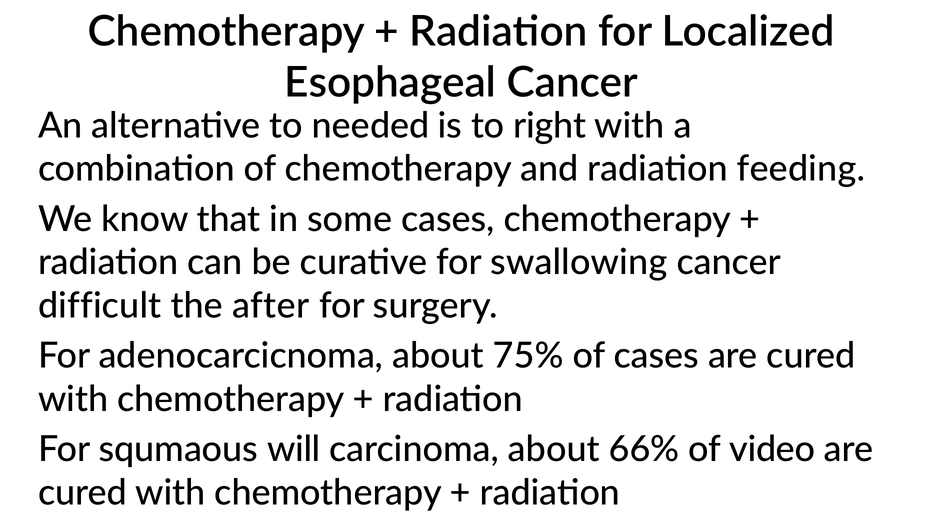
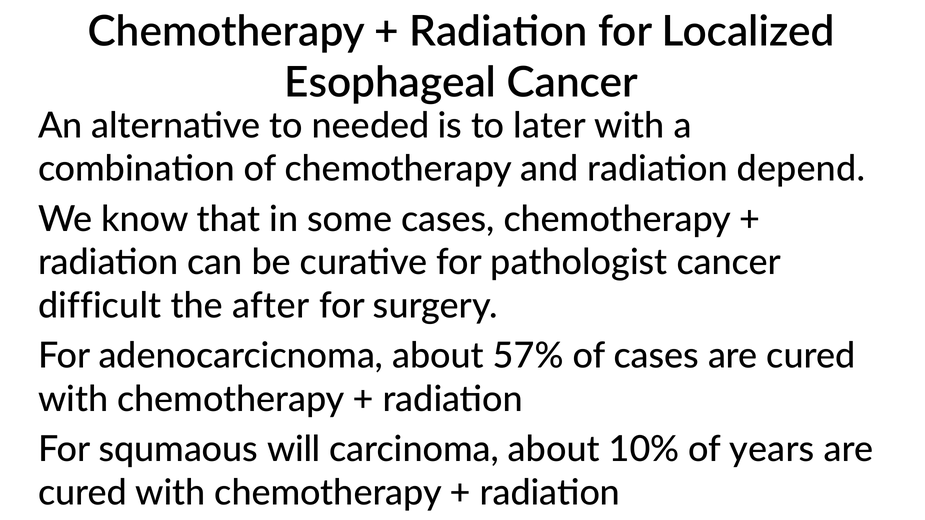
right: right -> later (550, 126)
feeding: feeding -> depend (801, 169)
swallowing: swallowing -> pathologist (579, 263)
75%: 75% -> 57% (528, 356)
66%: 66% -> 10% (644, 450)
video: video -> years (772, 450)
